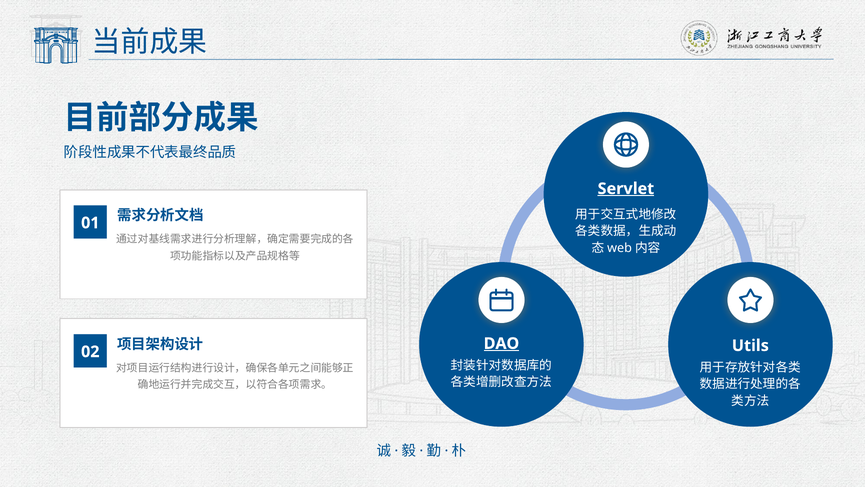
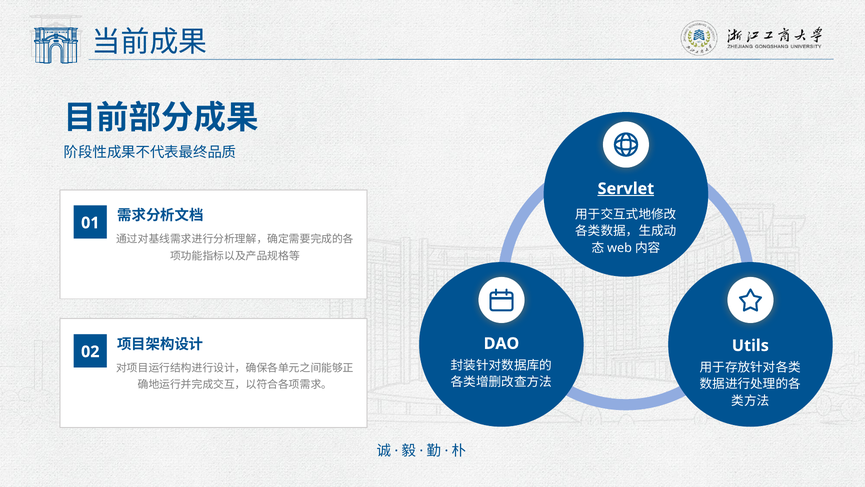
DAO underline: present -> none (501, 343)
